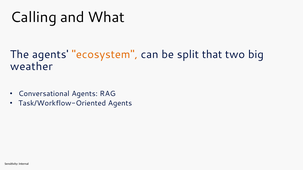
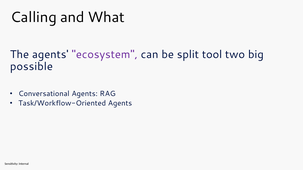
ecosystem colour: orange -> purple (105, 54)
that: that -> tool (212, 54)
weather: weather -> possible (31, 67)
